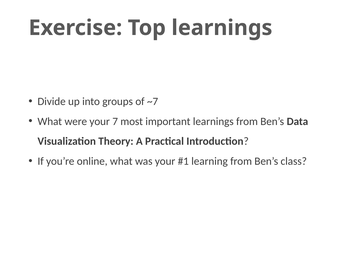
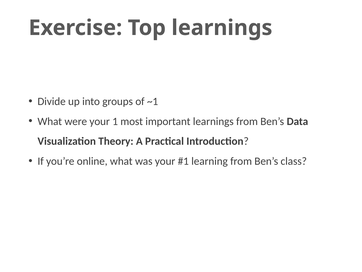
~7: ~7 -> ~1 (153, 101)
7: 7 -> 1 (115, 121)
